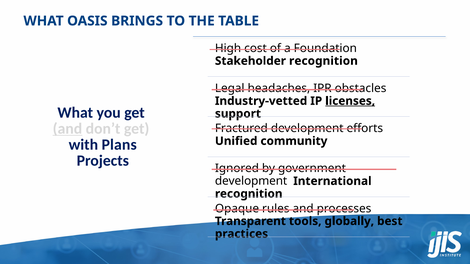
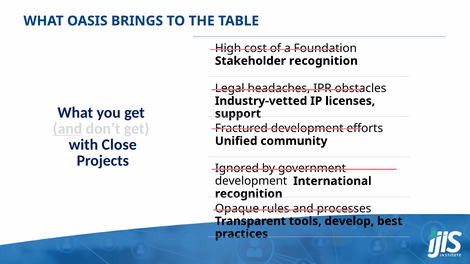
licenses underline: present -> none (350, 101)
Plans: Plans -> Close (119, 145)
globally: globally -> develop (349, 221)
